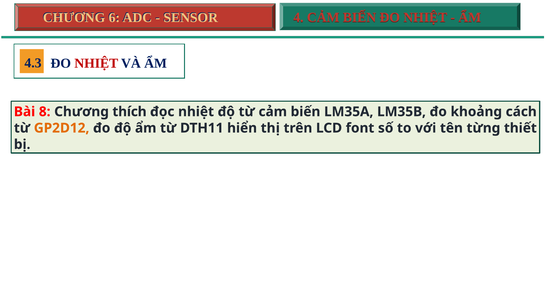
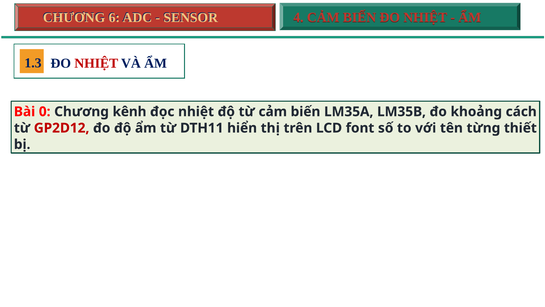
4.3: 4.3 -> 1.3 (33, 63)
8: 8 -> 0 (45, 112)
thích: thích -> kênh (129, 112)
GP2D12 colour: orange -> red (62, 128)
